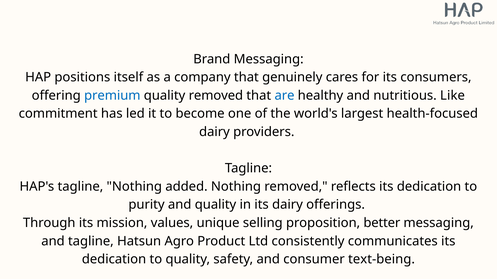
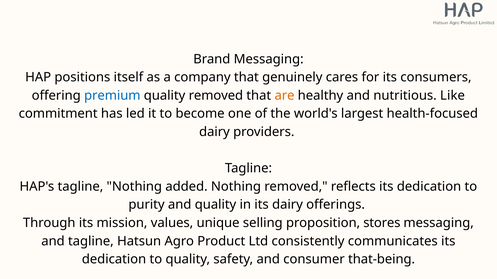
are colour: blue -> orange (284, 96)
better: better -> stores (382, 223)
text-being: text-being -> that-being (382, 260)
